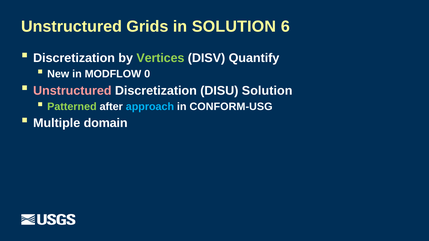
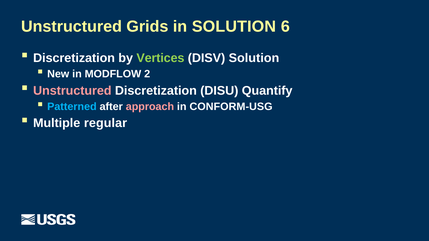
DISV Quantify: Quantify -> Solution (254, 58)
0: 0 -> 2 (147, 74)
DISU Solution: Solution -> Quantify (267, 91)
Patterned colour: light green -> light blue (72, 107)
approach colour: light blue -> pink (150, 107)
domain: domain -> regular (105, 123)
